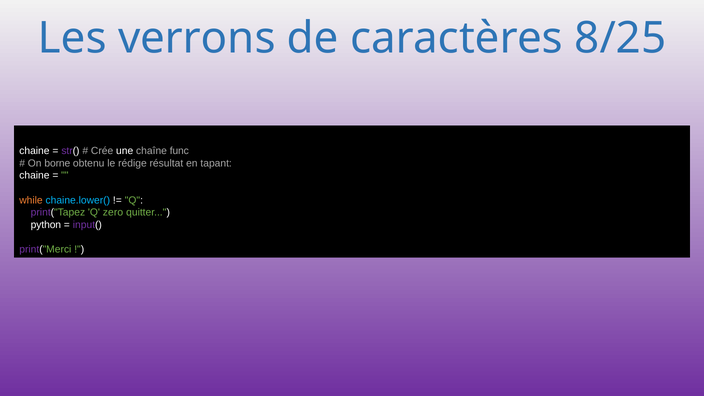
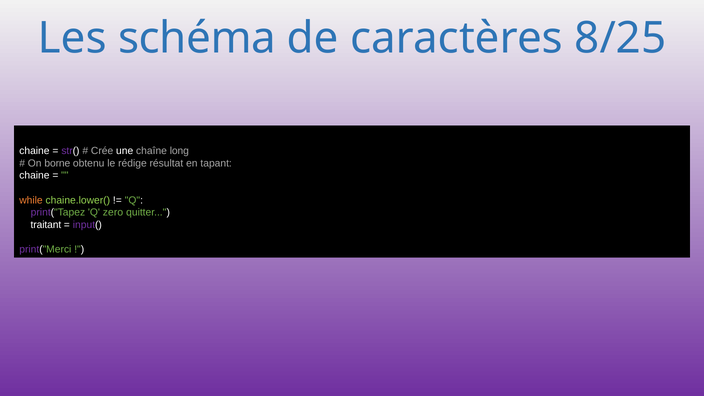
verrons: verrons -> schéma (197, 38)
func: func -> long (179, 151)
chaine.lower( colour: light blue -> light green (78, 200)
python: python -> traitant (46, 225)
